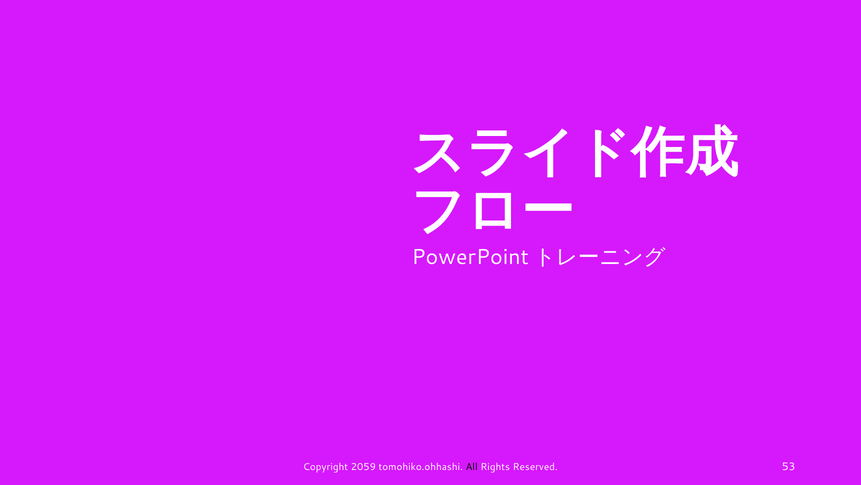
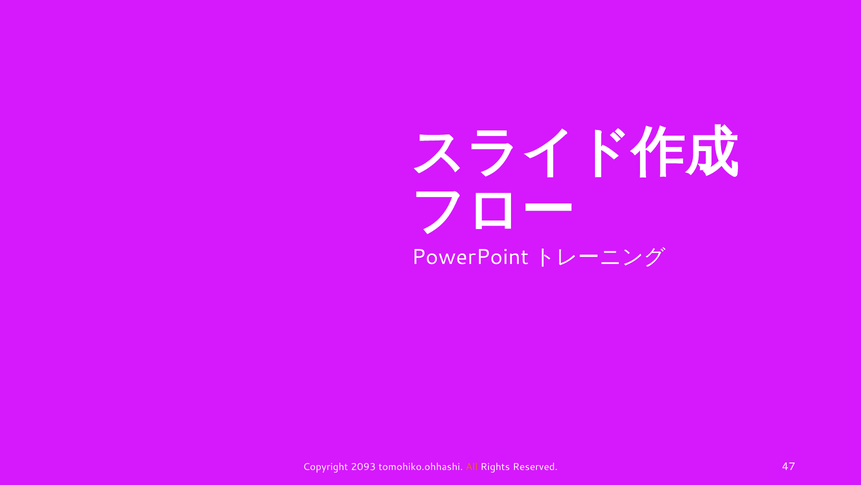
2059: 2059 -> 2093 (363, 466)
All colour: black -> orange (472, 466)
53: 53 -> 47 (789, 466)
